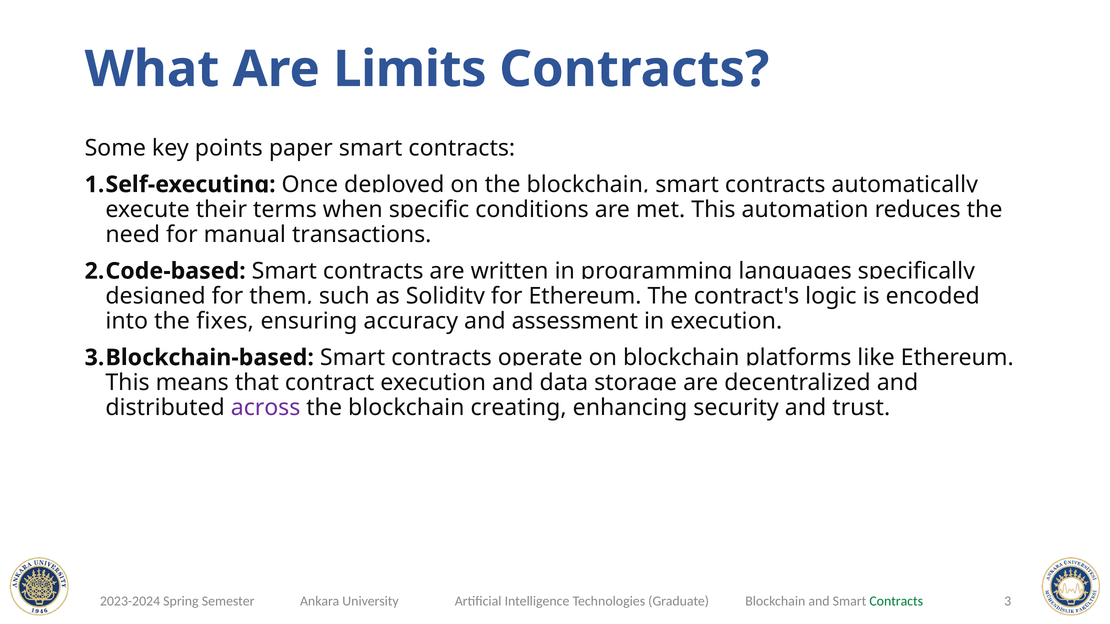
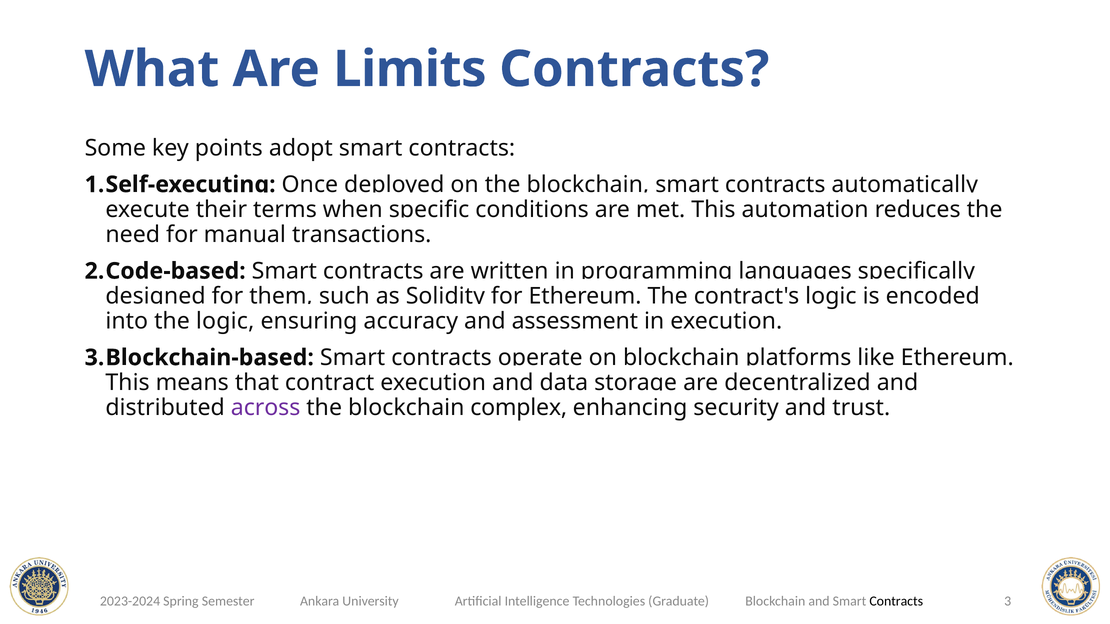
paper: paper -> adopt (301, 148)
the fixes: fixes -> logic (225, 321)
creating: creating -> complex (519, 408)
Contracts colour: green -> black (896, 602)
